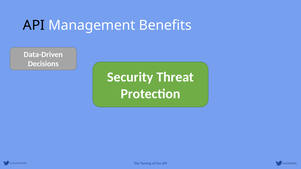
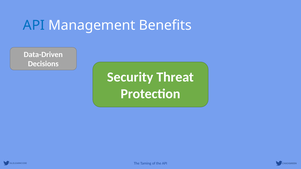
API colour: black -> blue (34, 25)
